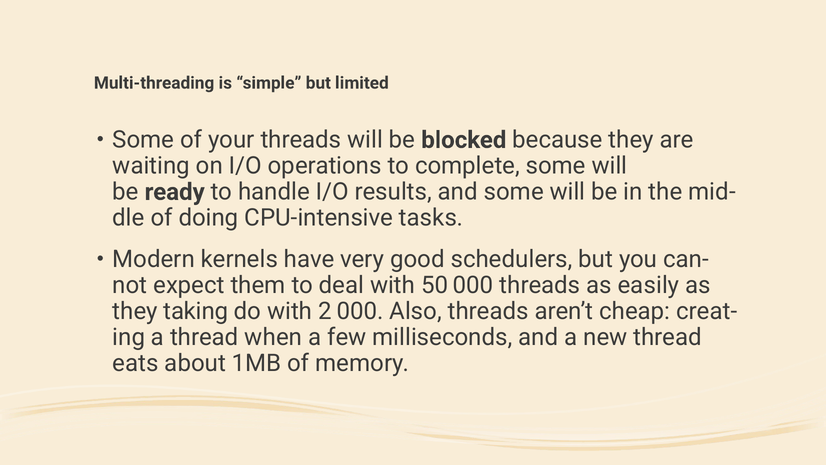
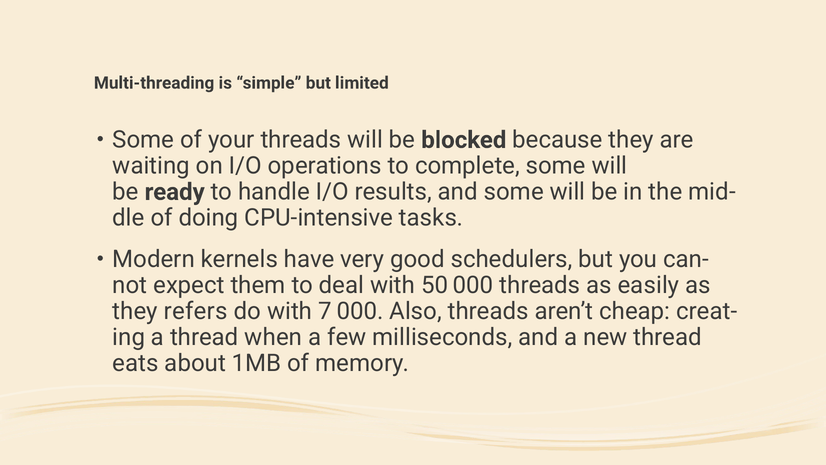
taking: taking -> refers (196, 311)
2: 2 -> 7 (325, 311)
